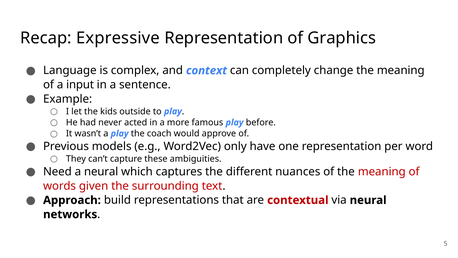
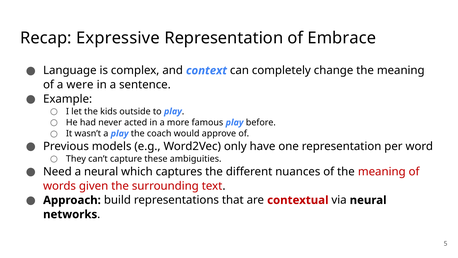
Graphics: Graphics -> Embrace (342, 38)
input: input -> were (80, 85)
